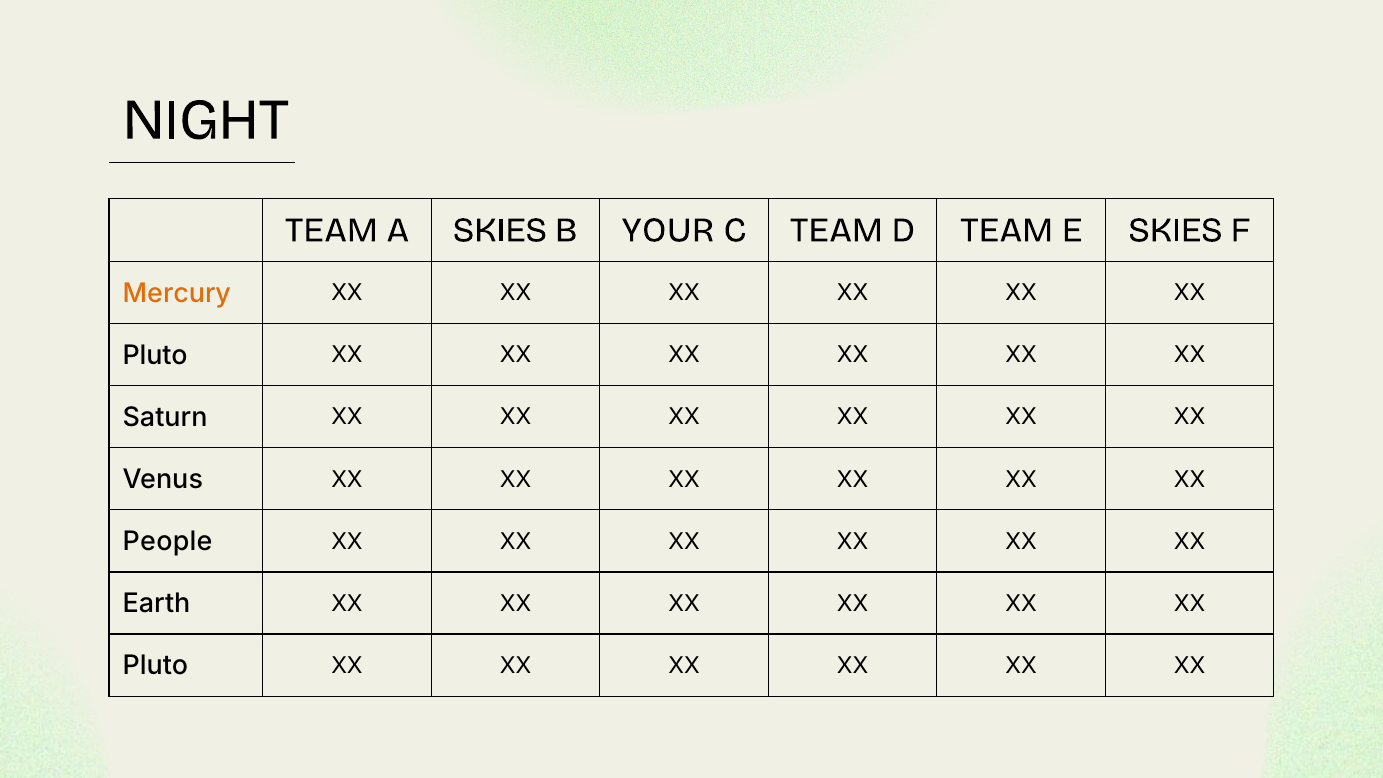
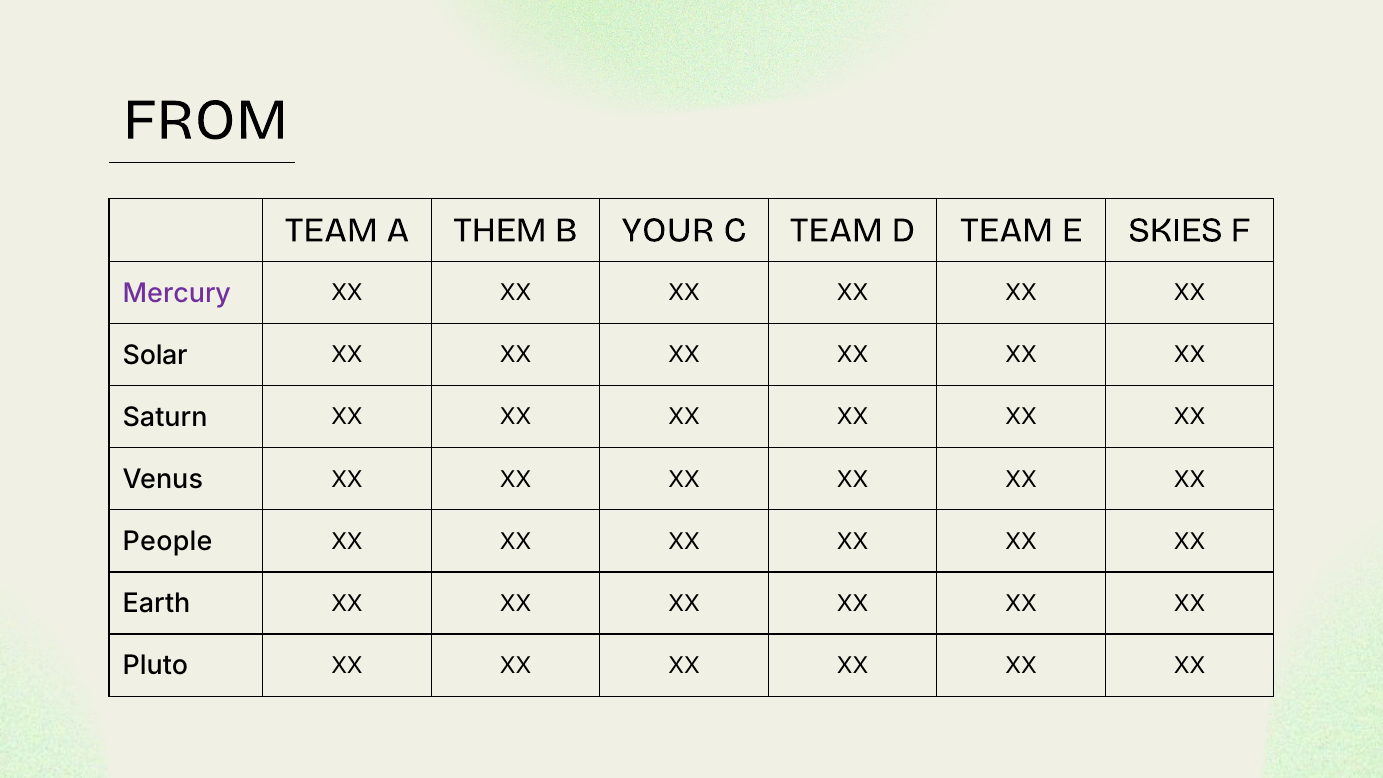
NIGHT: NIGHT -> FROM (205, 120)
A SKIES: SKIES -> THEM (500, 230)
Mercury colour: orange -> purple (177, 293)
Pluto: Pluto -> Solar (155, 355)
